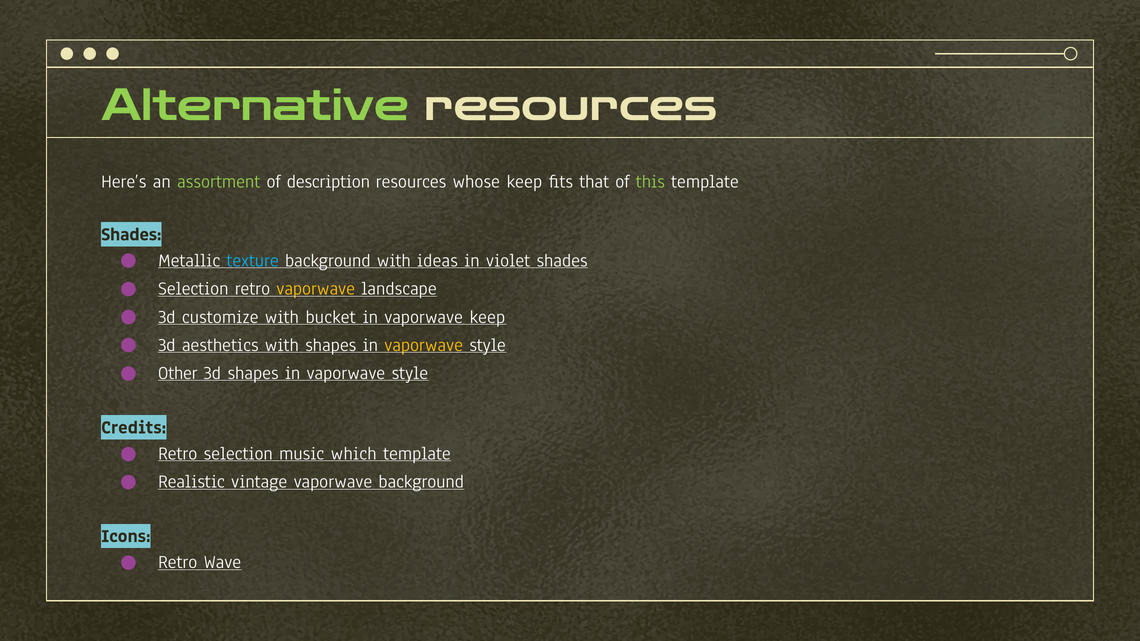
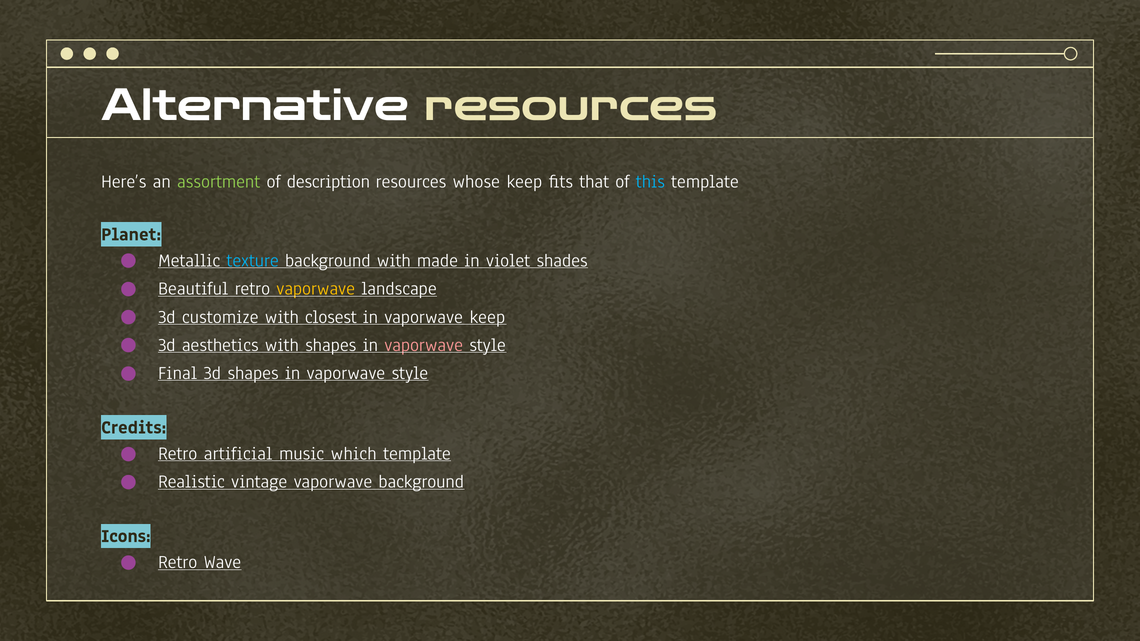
Alternative colour: light green -> white (255, 106)
this colour: light green -> light blue (650, 182)
Shades: Shades -> Planet (131, 234)
ideas: ideas -> made (437, 261)
Selection: Selection -> Beautiful (193, 289)
bucket: bucket -> closest (331, 317)
vaporwave colour: yellow -> pink (424, 345)
Other: Other -> Final (178, 373)
Retro selection: selection -> artificial (238, 454)
